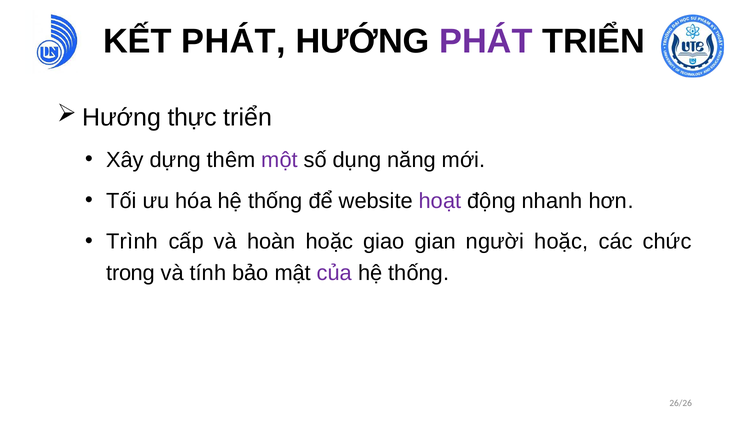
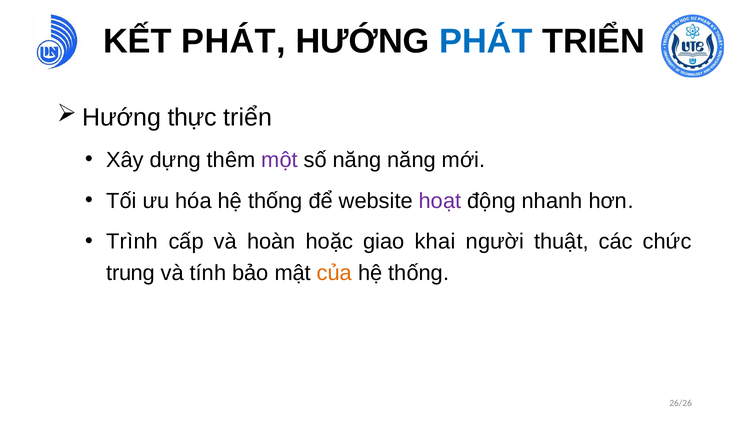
PHÁT colour: purple -> blue (486, 42)
số dụng: dụng -> năng (357, 160)
gian: gian -> khai (435, 241)
người hoặc: hoặc -> thuật (561, 241)
trong: trong -> trung (131, 273)
của colour: purple -> orange (335, 273)
